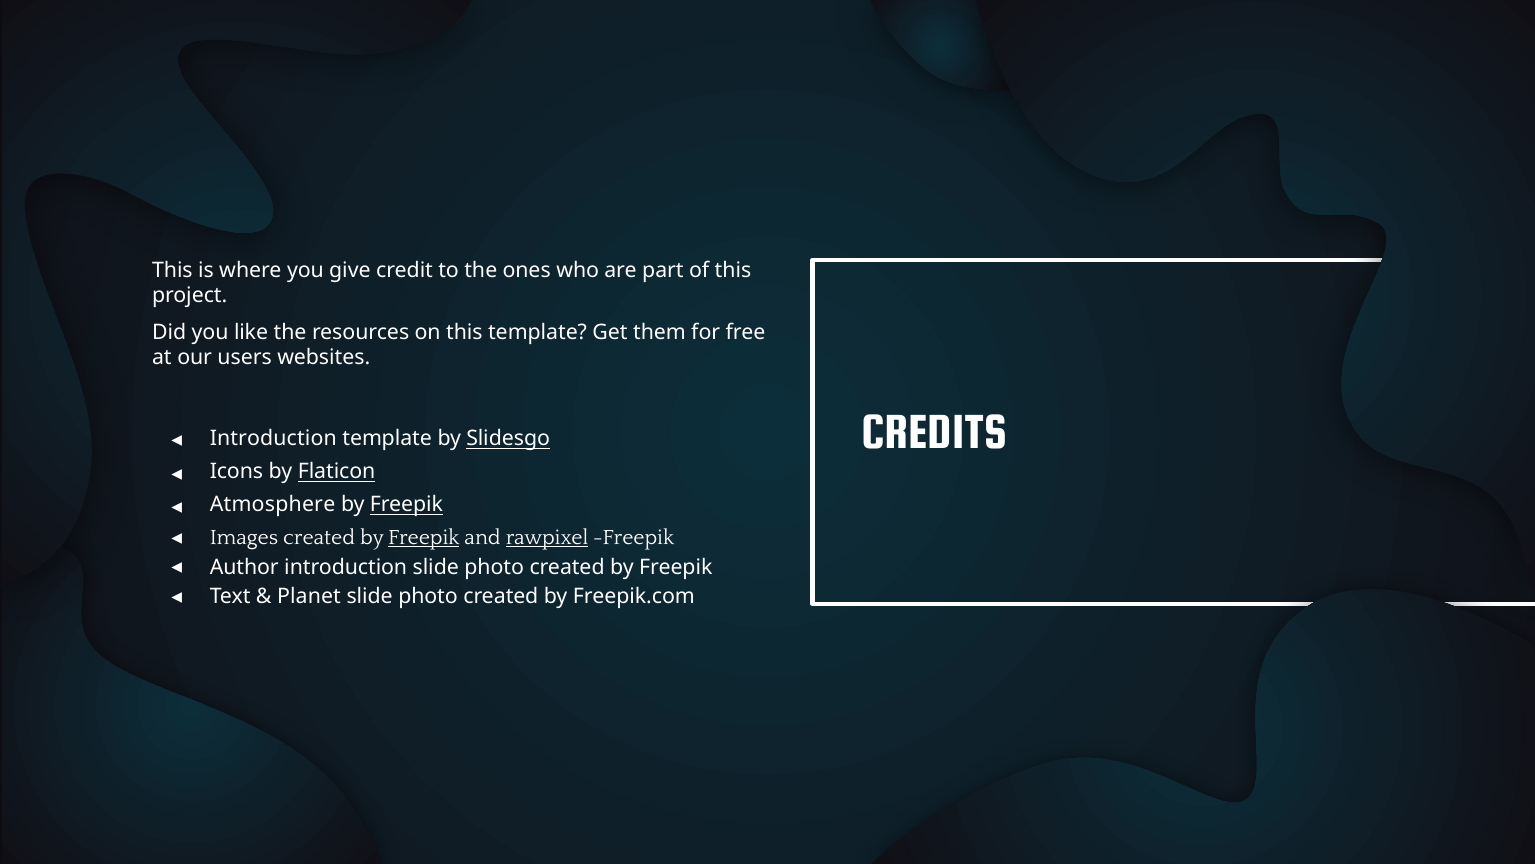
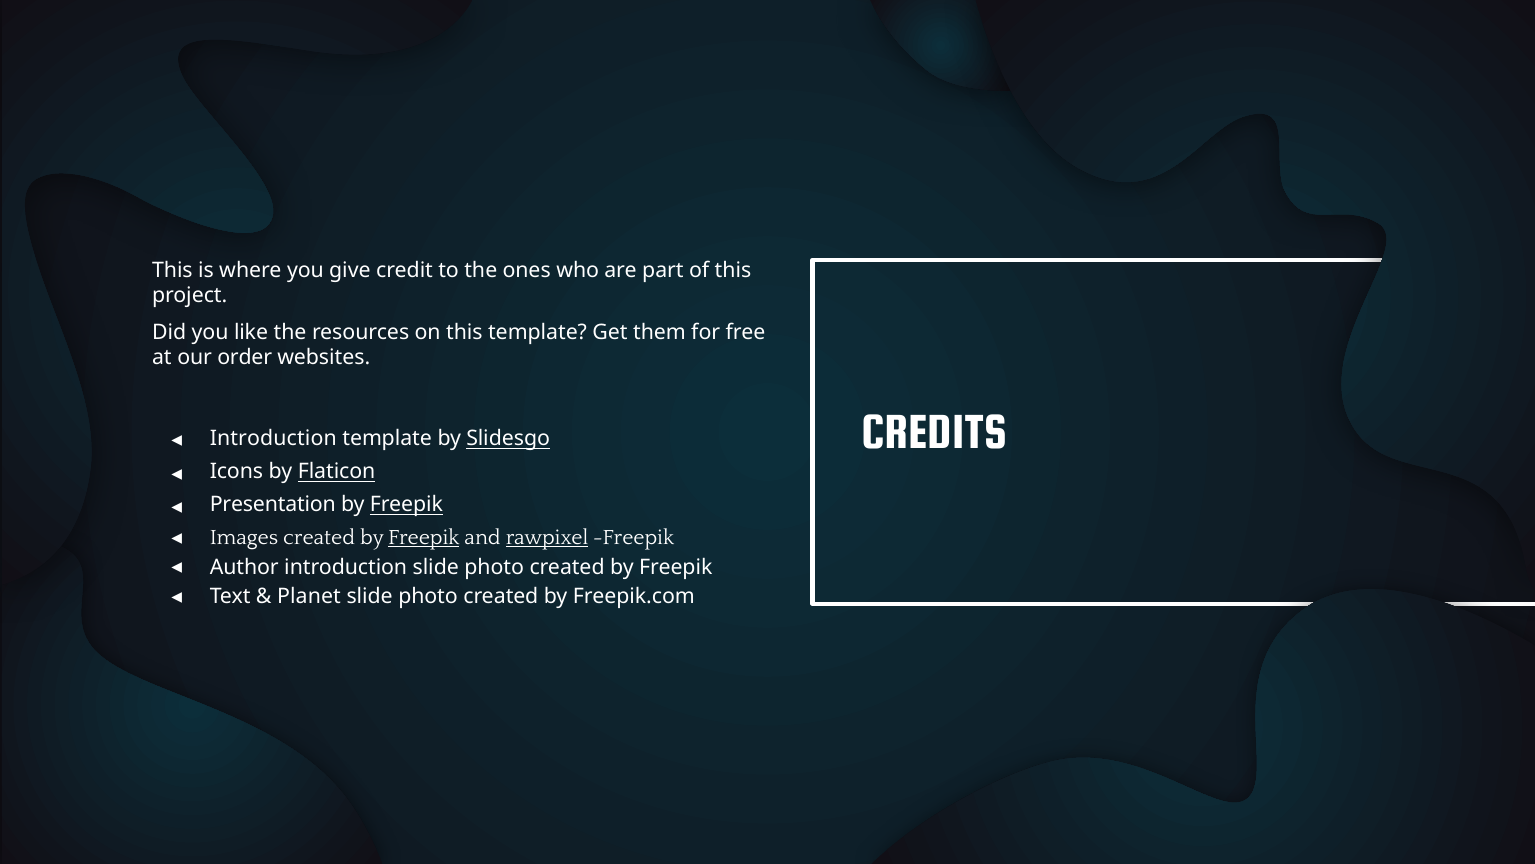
users: users -> order (245, 358)
Atmosphere: Atmosphere -> Presentation (273, 505)
